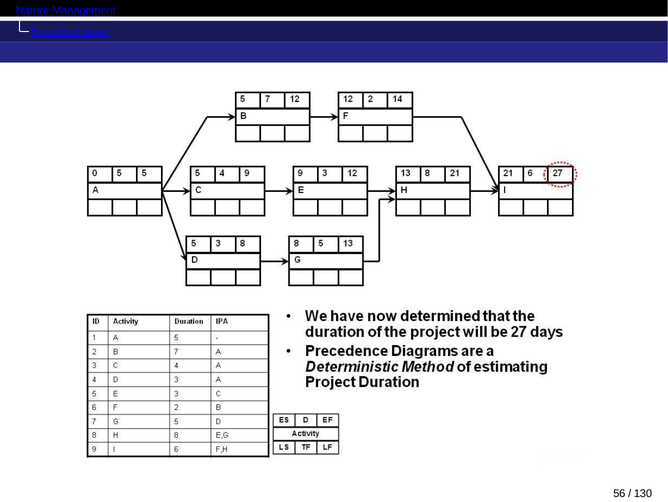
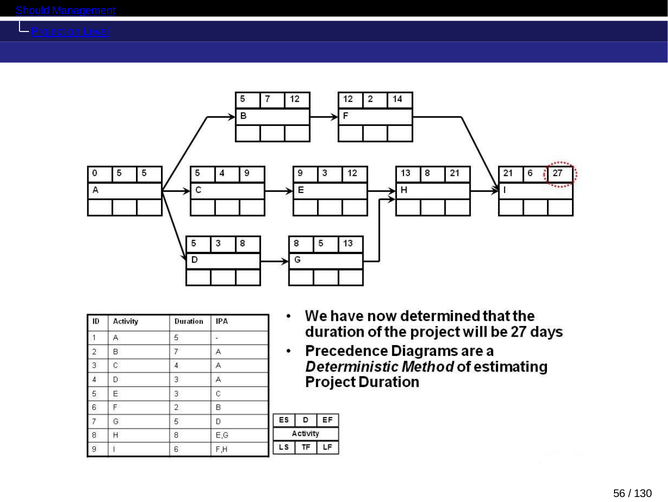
Nature: Nature -> Should (33, 11)
Should: Should -> Project (48, 32)
